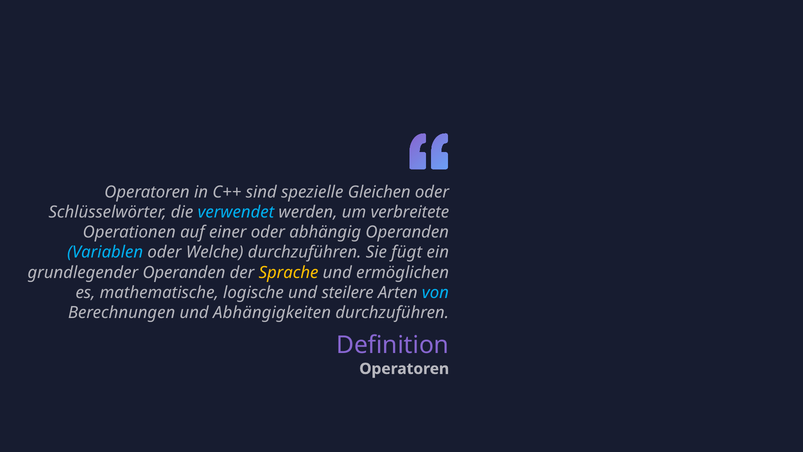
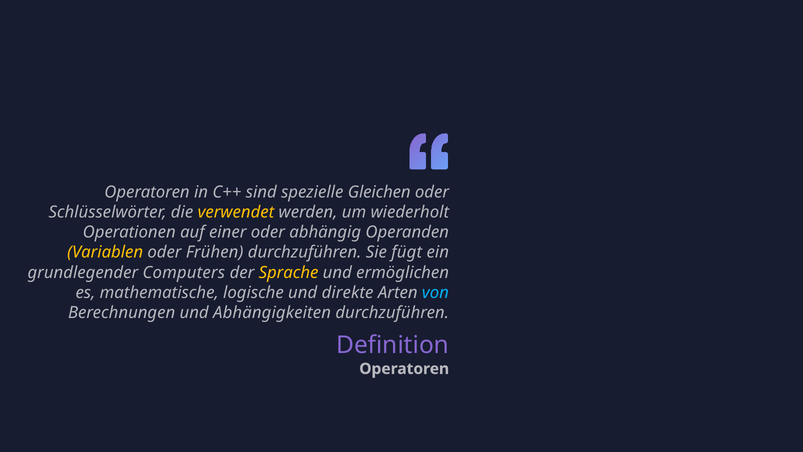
verwendet colour: light blue -> yellow (236, 212)
verbreitete: verbreitete -> wiederholt (410, 212)
Variablen colour: light blue -> yellow (105, 252)
Welche: Welche -> Frühen (215, 252)
grundlegender Operanden: Operanden -> Computers (184, 272)
steilere: steilere -> direkte (348, 292)
